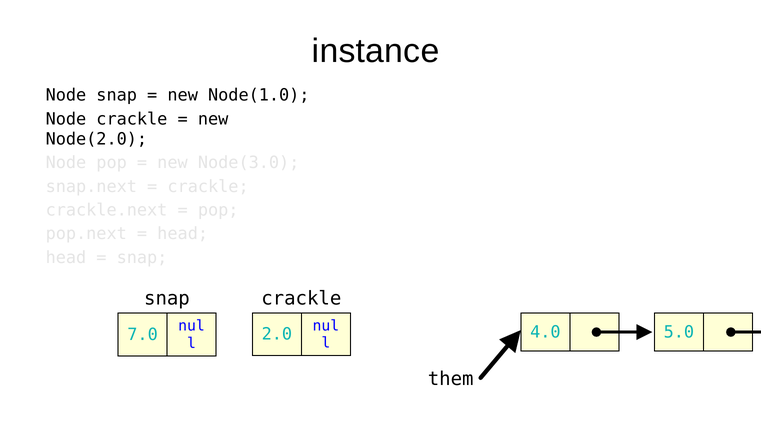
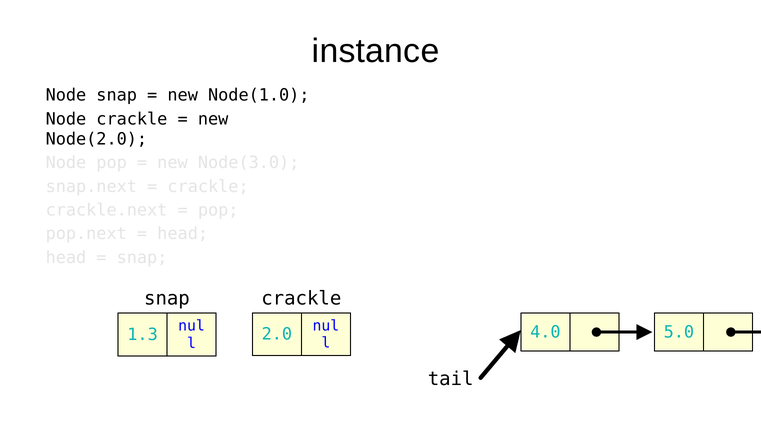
7.0: 7.0 -> 1.3 (143, 335)
them: them -> tail (451, 379)
